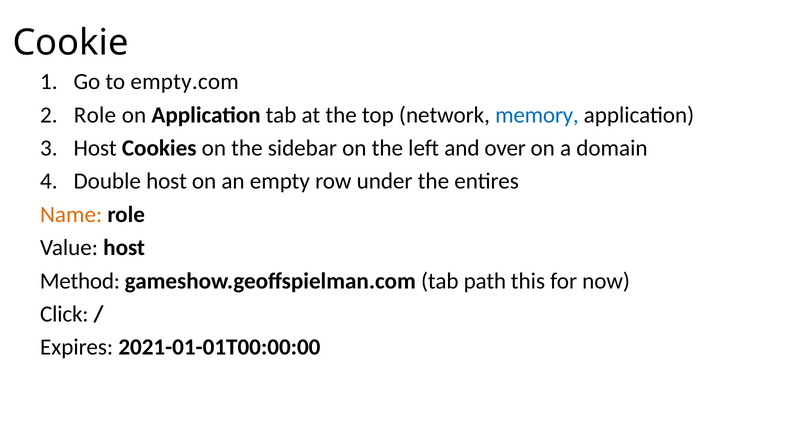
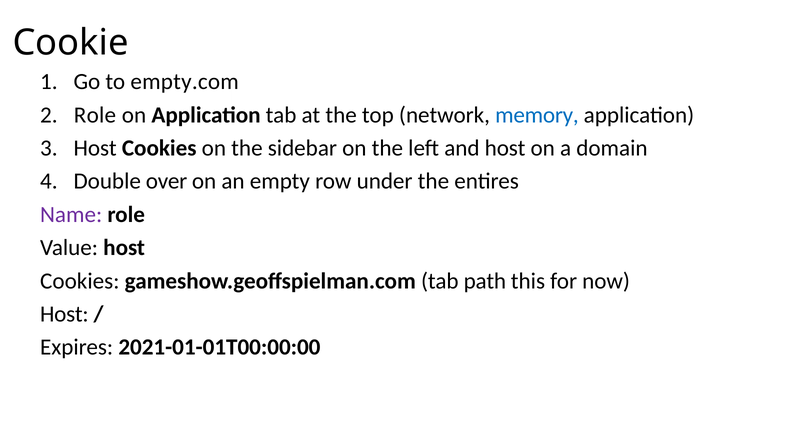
and over: over -> host (505, 148)
Double host: host -> over (167, 181)
Name colour: orange -> purple (71, 215)
Method: Method -> Cookies (80, 281)
Click: Click -> Host (64, 314)
